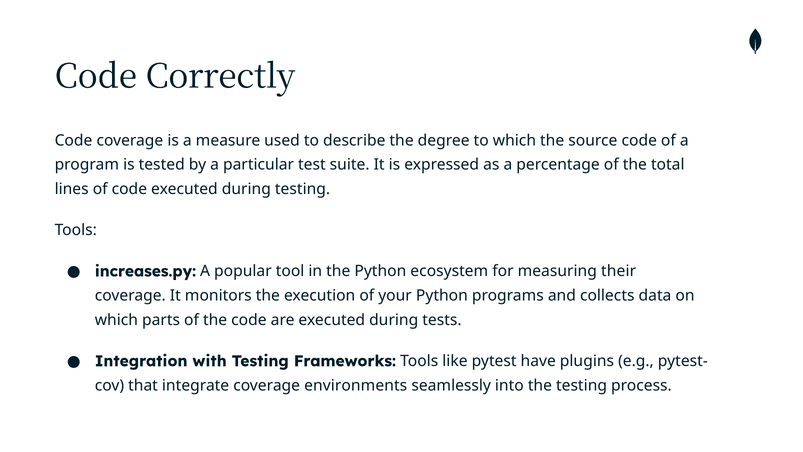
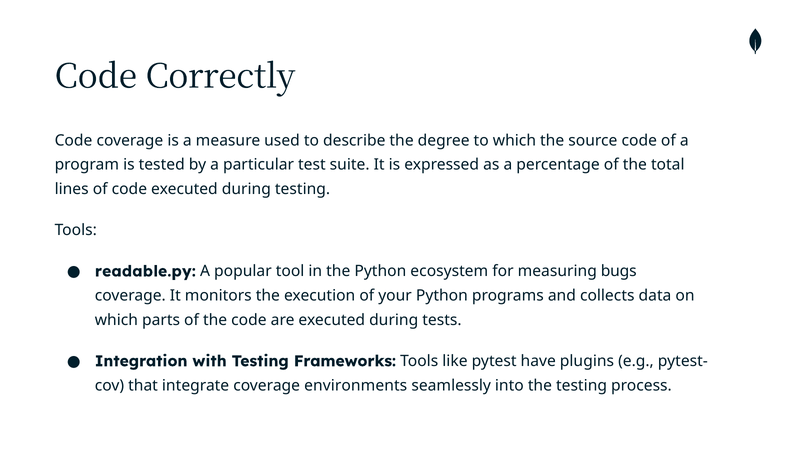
increases.py: increases.py -> readable.py (145, 271)
their: their -> bugs (619, 271)
